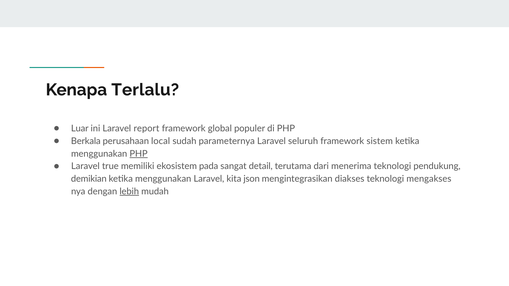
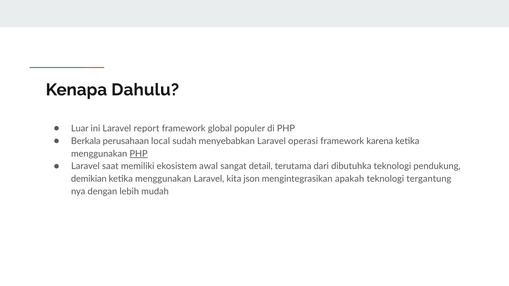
Terlalu: Terlalu -> Dahulu (145, 90)
parameternya: parameternya -> menyebabkan (227, 141)
seluruh: seluruh -> operasi (303, 141)
sistem: sistem -> karena (380, 141)
true: true -> saat (110, 166)
pada: pada -> awal (208, 166)
menerima: menerima -> dibutuhka (351, 166)
diakses: diakses -> apakah (350, 179)
mengakses: mengakses -> tergantung (429, 179)
lebih underline: present -> none (129, 192)
